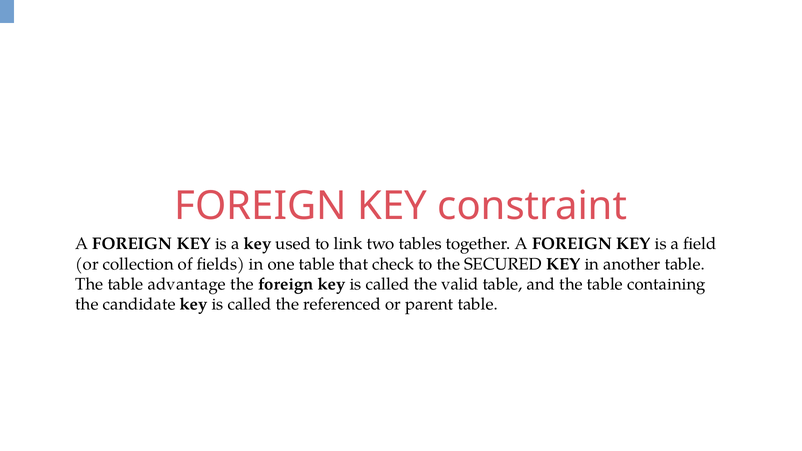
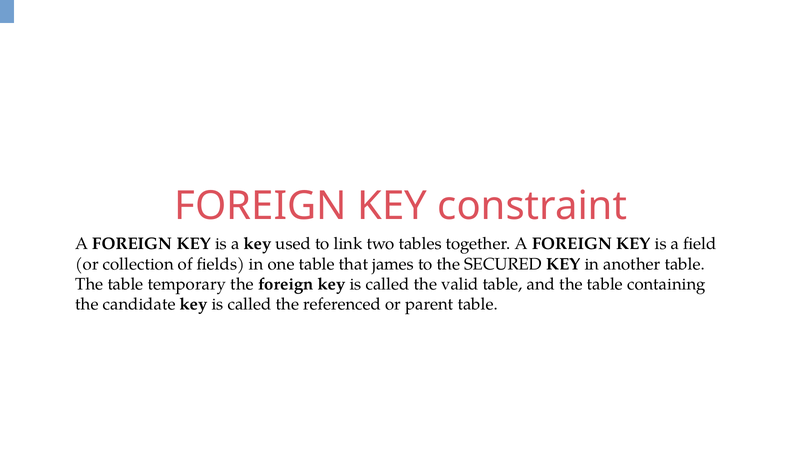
check: check -> james (393, 264)
advantage: advantage -> temporary (187, 284)
